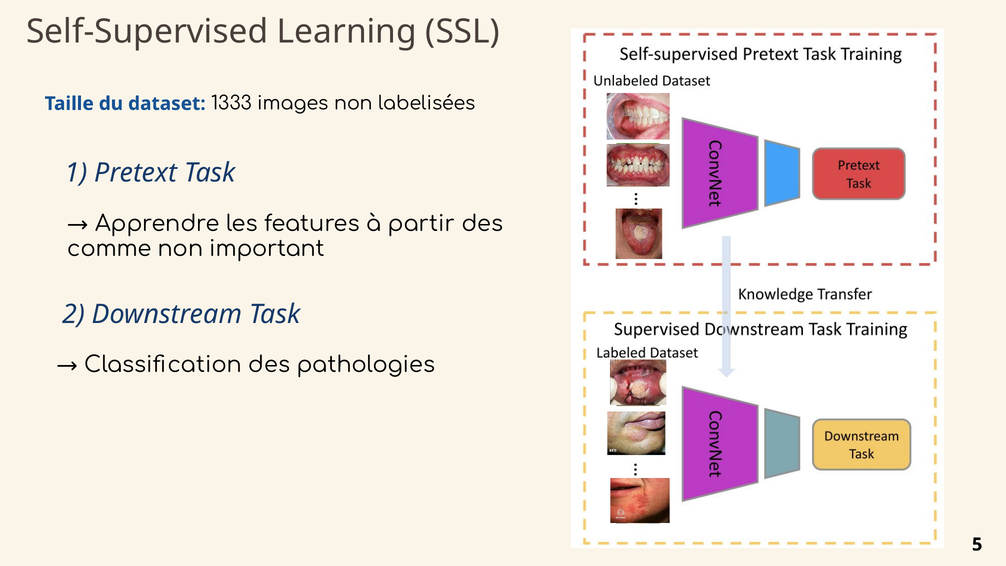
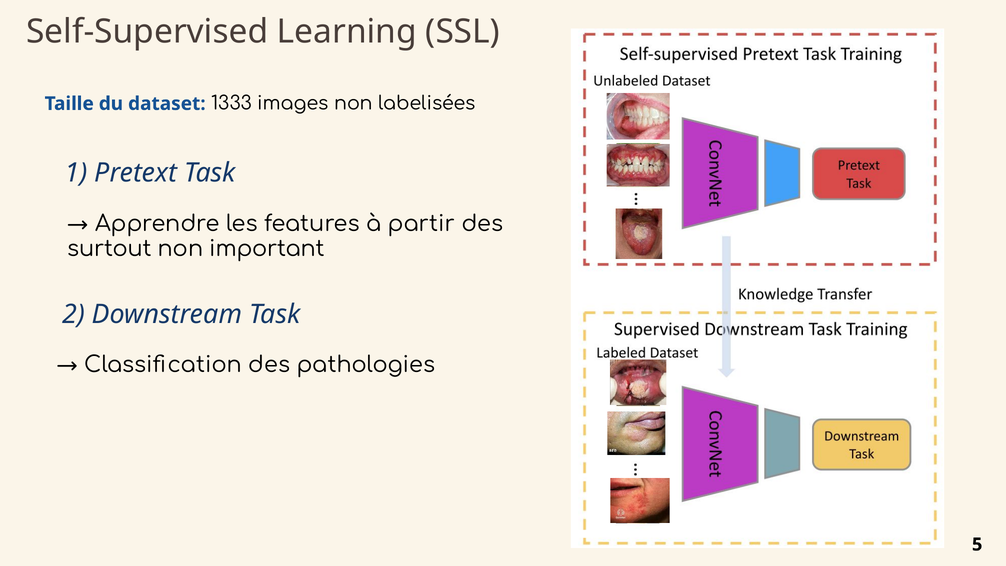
comme: comme -> surtout (109, 249)
